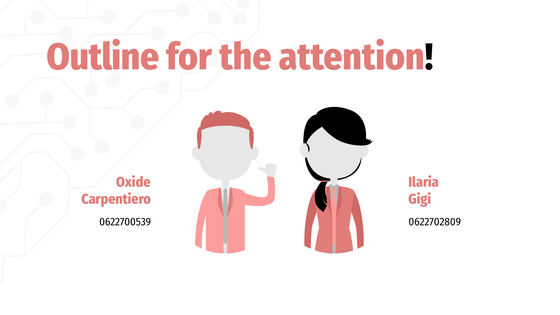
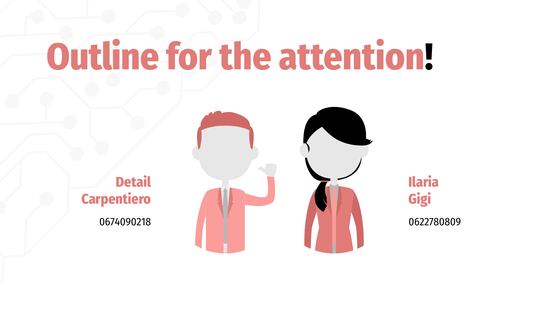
Oxide: Oxide -> Detail (133, 182)
0622700539: 0622700539 -> 0674090218 (125, 222)
0622702809: 0622702809 -> 0622780809 (435, 222)
